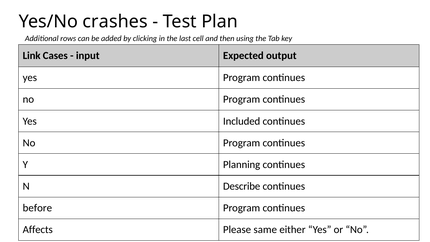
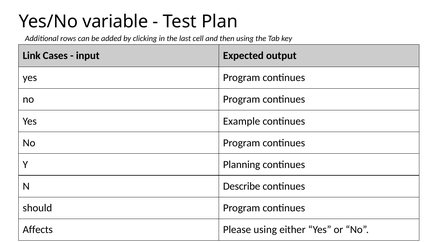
crashes: crashes -> variable (115, 22)
Included: Included -> Example (242, 121)
before: before -> should (37, 208)
Please same: same -> using (265, 230)
